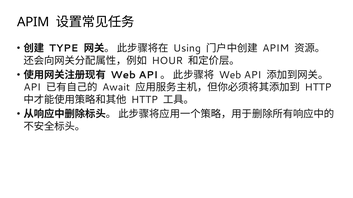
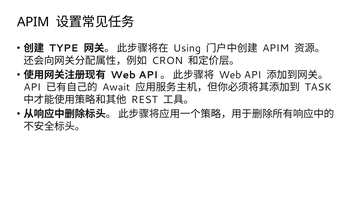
HOUR: HOUR -> CRON (167, 61)
HTTP: HTTP -> TASK (318, 88)
HTTP: HTTP -> REST (144, 100)
